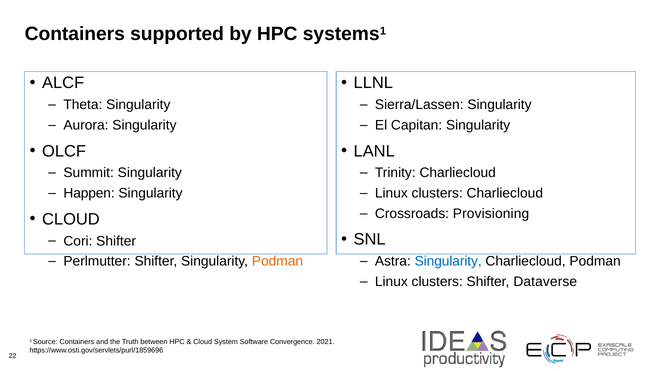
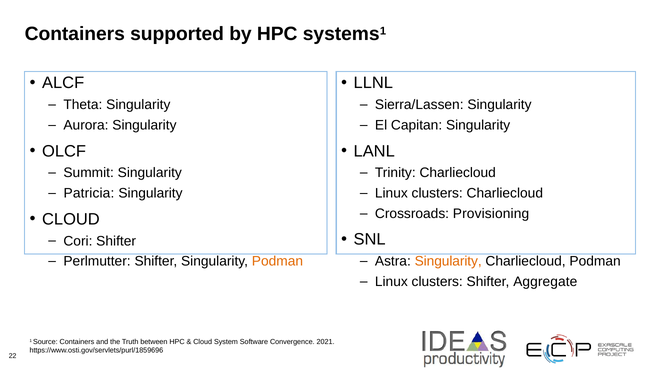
Happen: Happen -> Patricia (89, 193)
Singularity colour: blue -> orange (448, 261)
Dataverse: Dataverse -> Aggregate (545, 282)
